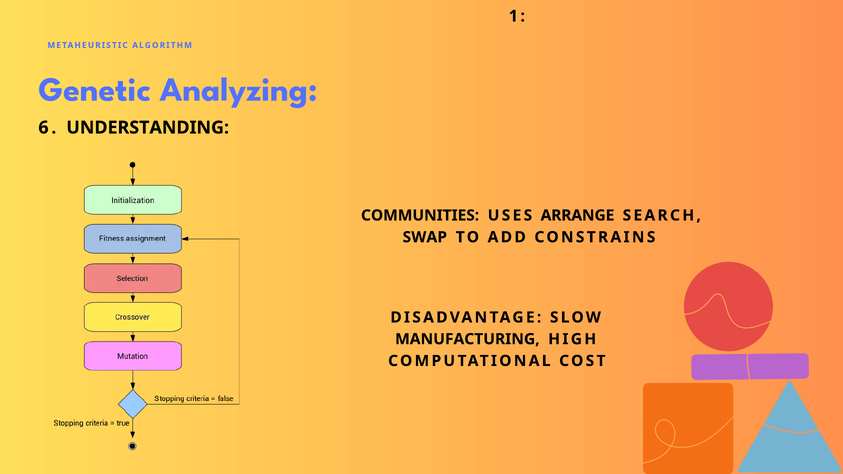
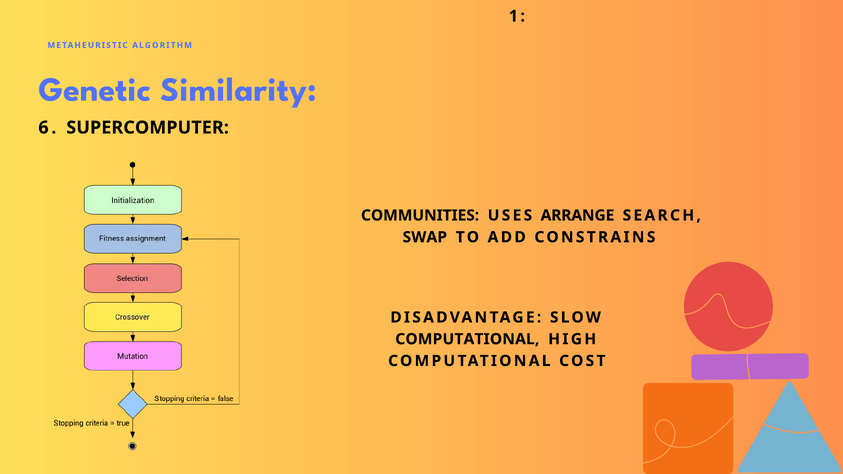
Analyzing: Analyzing -> Similarity (238, 90)
UNDERSTANDING: UNDERSTANDING -> SUPERCOMPUTER (148, 128)
MANUFACTURING: MANUFACTURING -> COMPUTATIONAL (467, 339)
